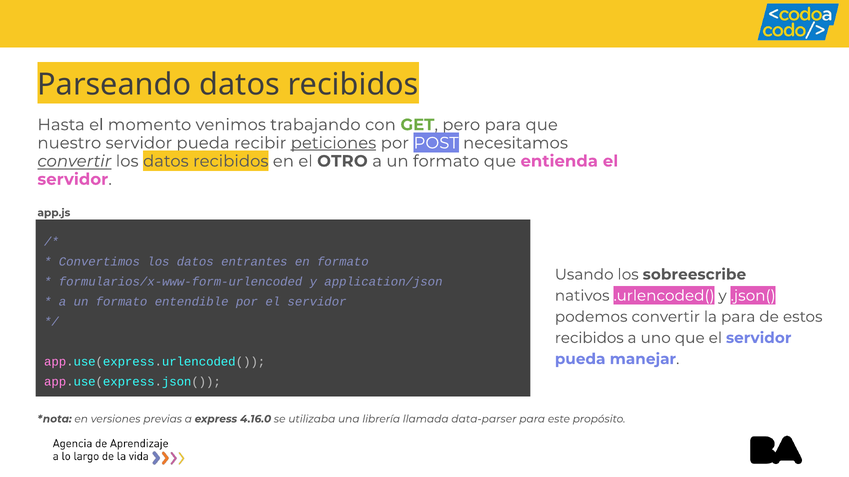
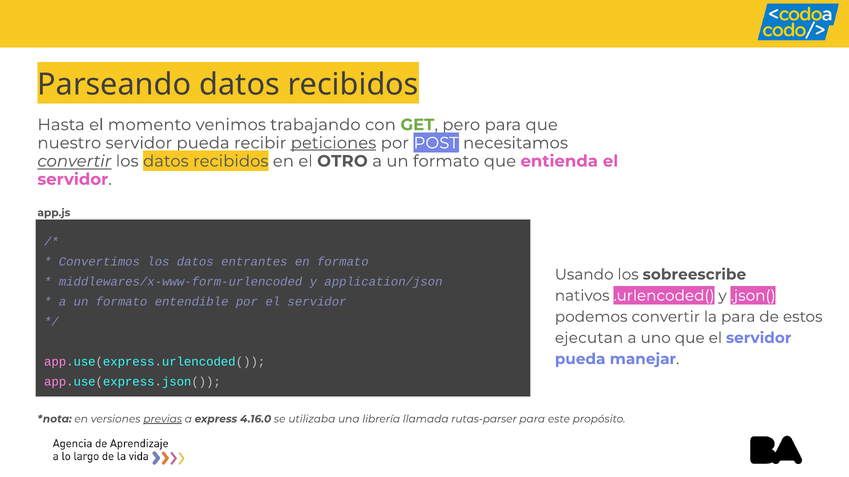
formularios/x-www-form-urlencoded: formularios/x-www-form-urlencoded -> middlewares/x-www-form-urlencoded (181, 282)
recibidos: recibidos -> ejecutan (589, 338)
previas underline: none -> present (163, 419)
data-parser: data-parser -> rutas-parser (484, 419)
